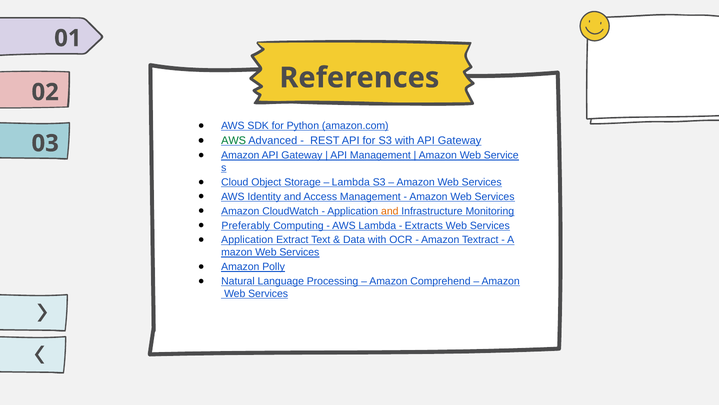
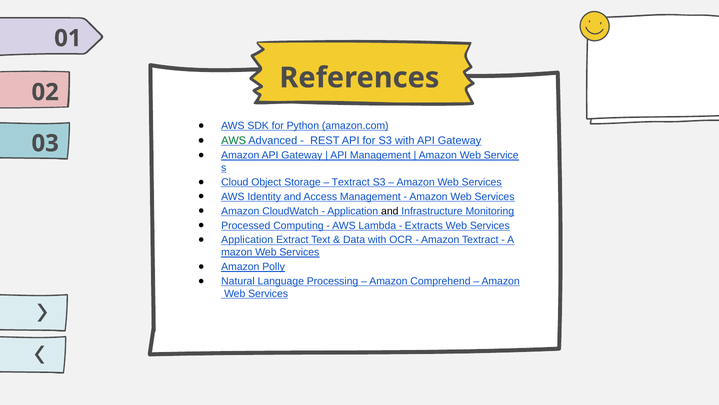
Lambda: Lambda -> Textract (351, 182)
and colour: orange -> black (390, 211)
Preferably: Preferably -> Processed (246, 225)
